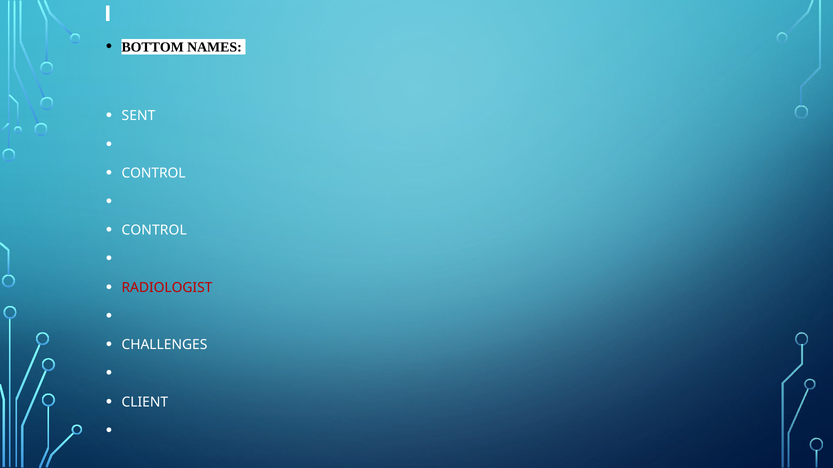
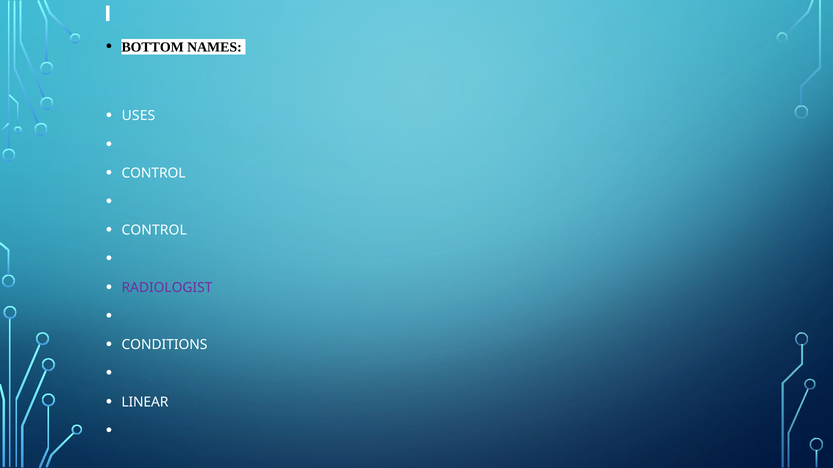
SENT: SENT -> USES (138, 116)
RADIOLOGIST colour: red -> purple (167, 288)
CHALLENGES: CHALLENGES -> CONDITIONS (164, 345)
CLIENT: CLIENT -> LINEAR (145, 403)
